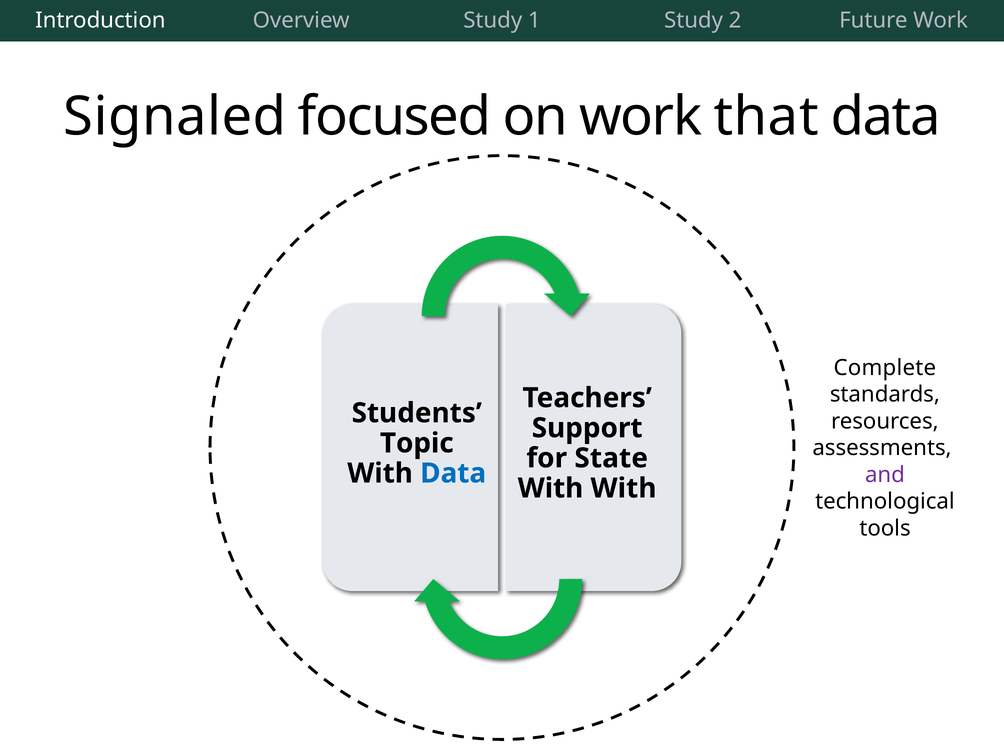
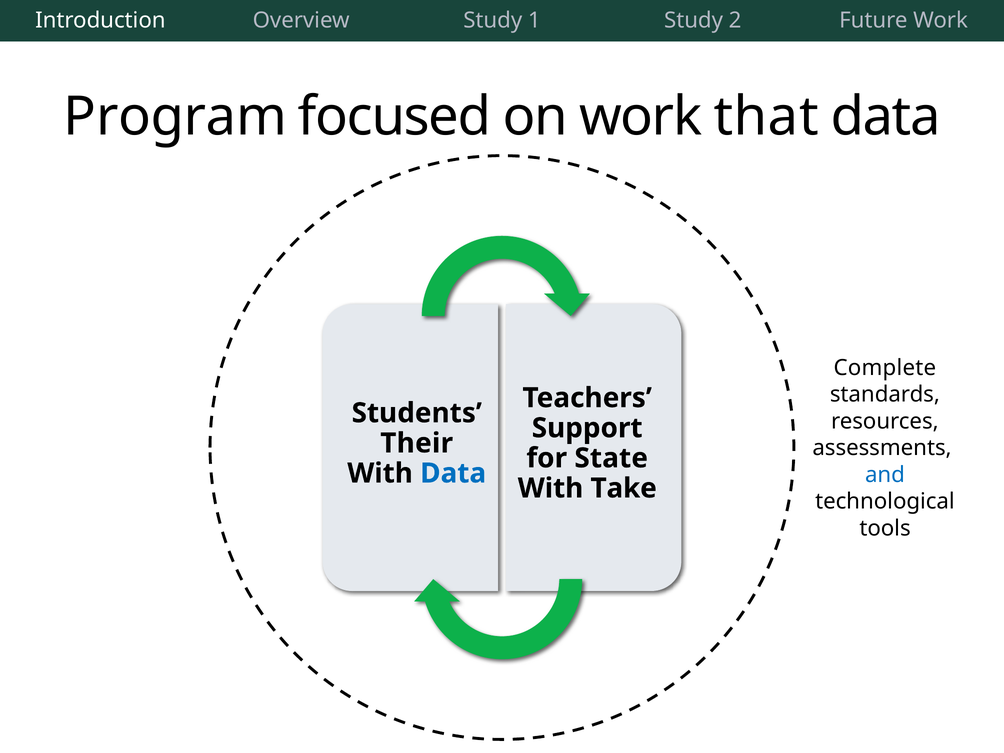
Signaled: Signaled -> Program (175, 117)
Topic: Topic -> Their (417, 443)
and colour: purple -> blue (885, 475)
With With: With -> Take (624, 488)
